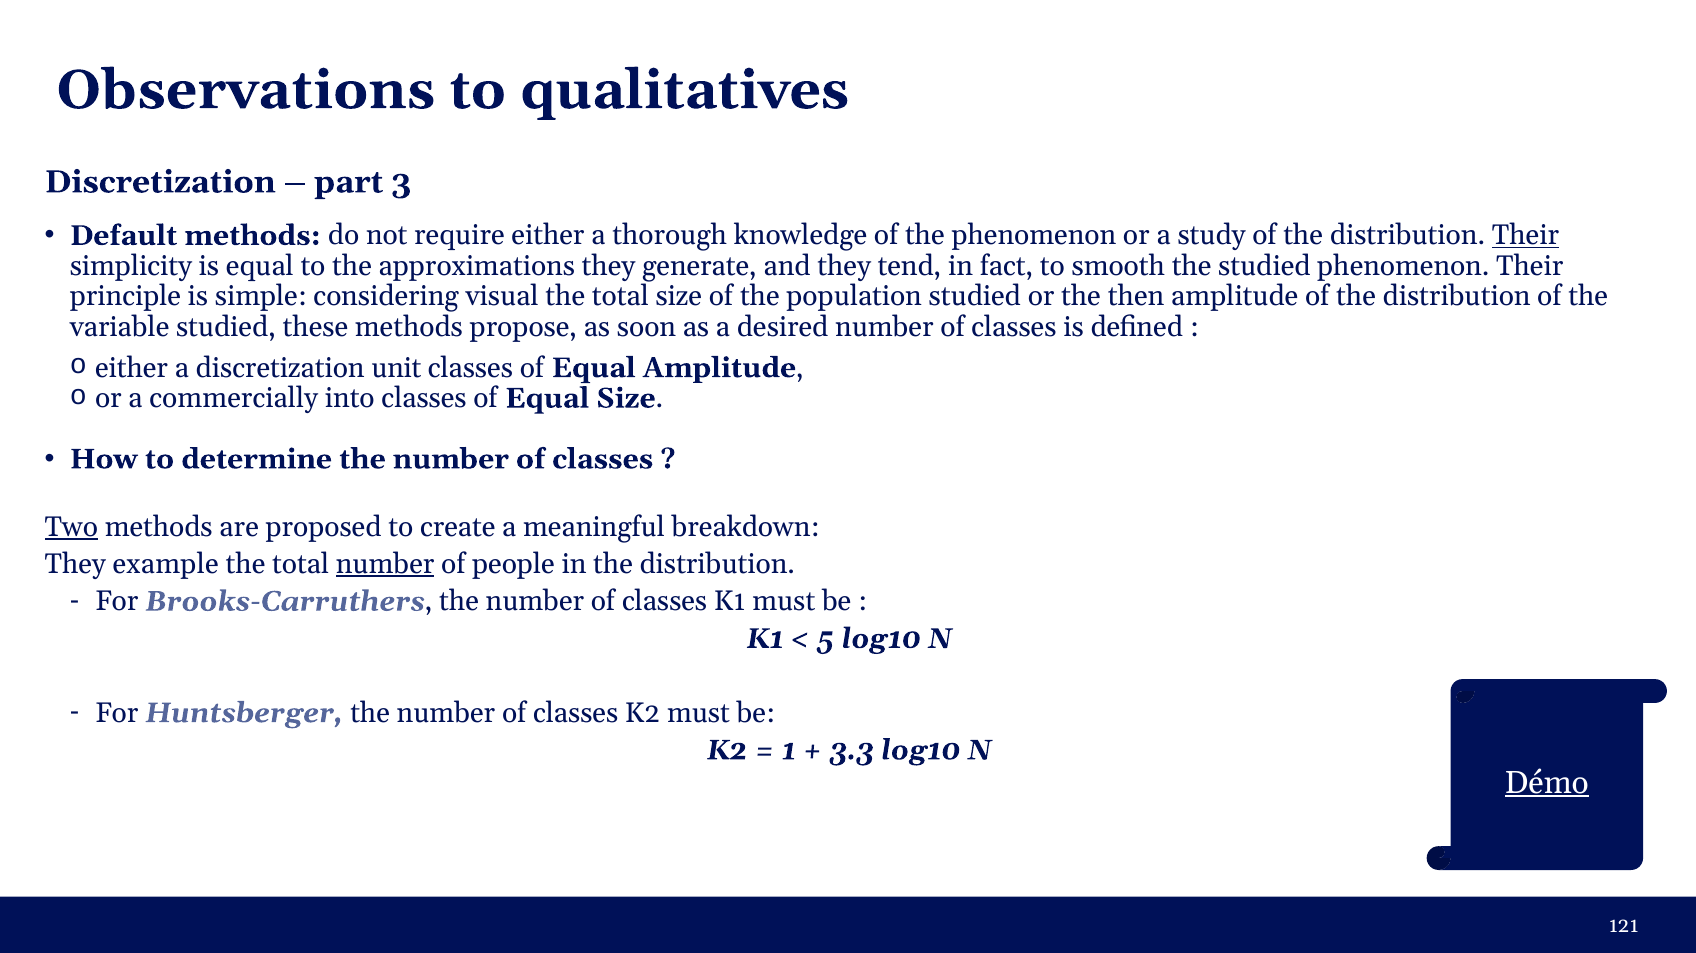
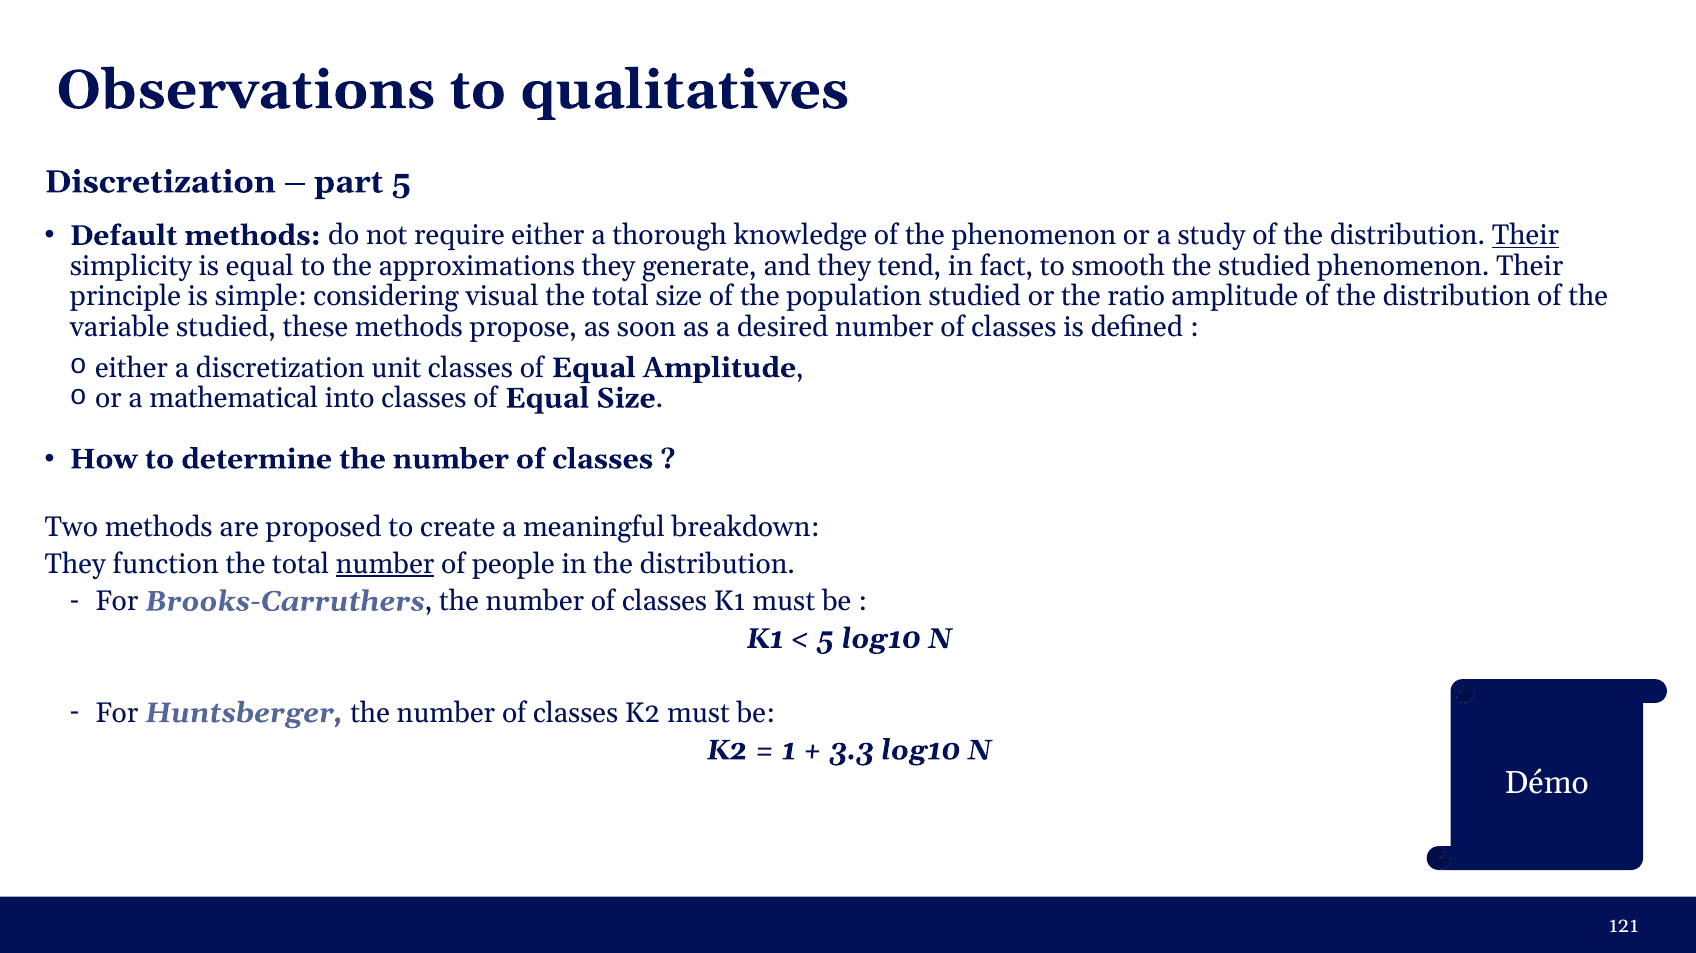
part 3: 3 -> 5 (401, 182)
then: then -> ratio (1136, 297)
commercially: commercially -> mathematical (234, 398)
Two underline: present -> none (71, 527)
example: example -> function (166, 564)
Démo underline: present -> none (1547, 783)
